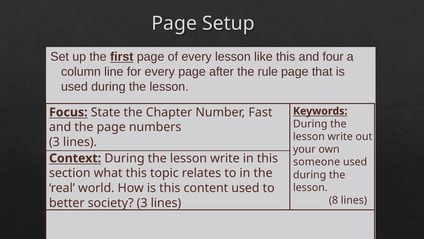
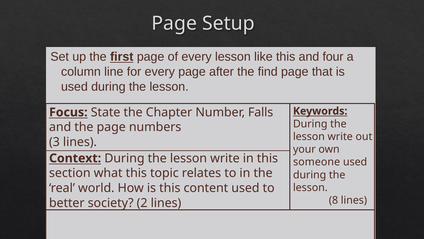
rule: rule -> find (268, 72)
Fast: Fast -> Falls (261, 112)
society 3: 3 -> 2 (142, 203)
